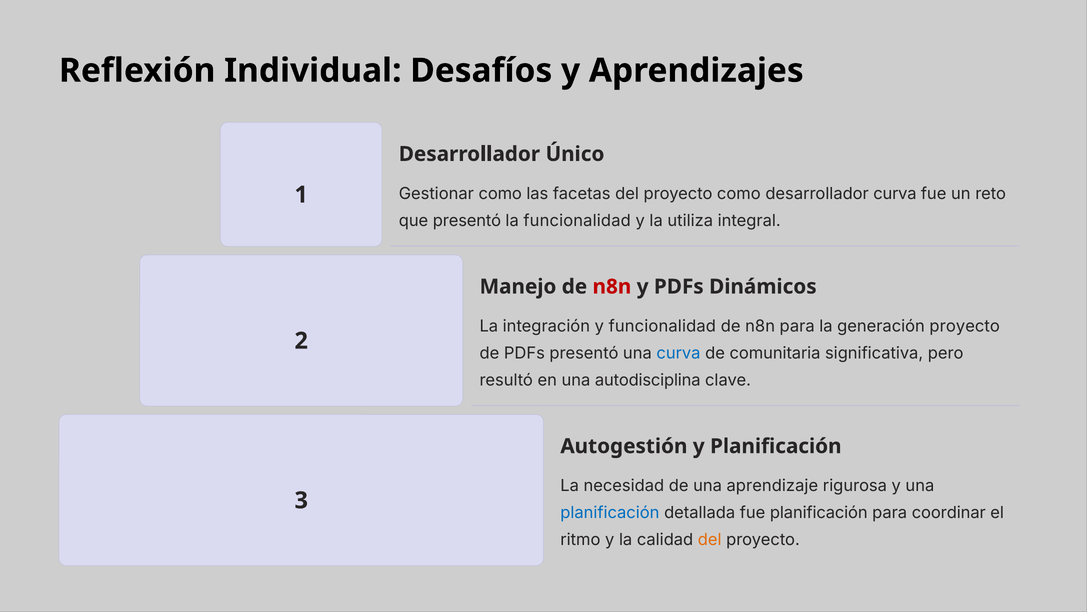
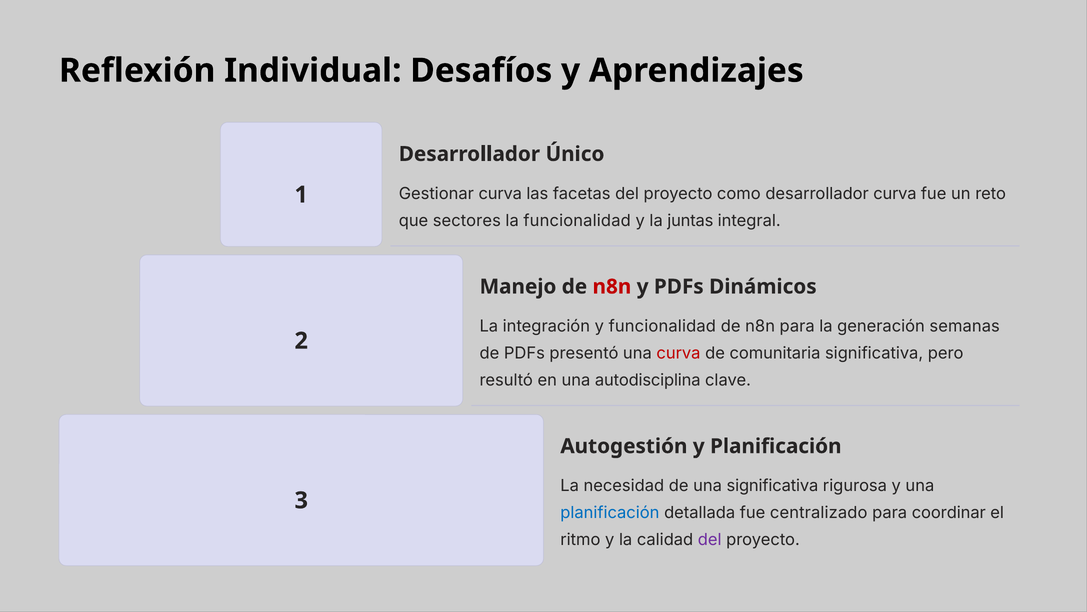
Gestionar como: como -> curva (500, 194)
que presentó: presentó -> sectores (467, 220)
utiliza: utiliza -> juntas (690, 220)
generación proyecto: proyecto -> semanas (965, 326)
curva colour: blue -> red (678, 353)
una aprendizaje: aprendizaje -> significativa (772, 486)
fue planificación: planificación -> centralizado (819, 512)
del colour: orange -> purple (710, 539)
